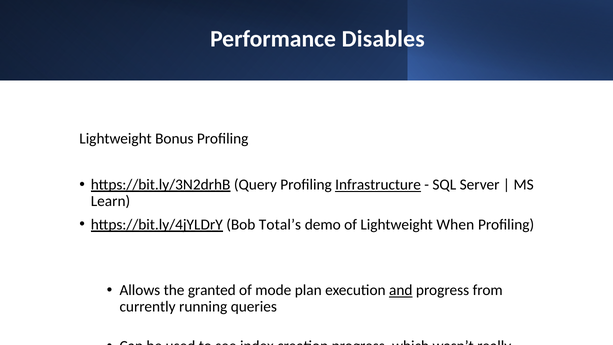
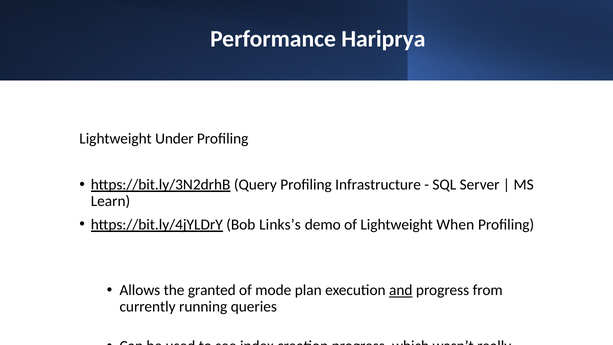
Disables: Disables -> Hariprya (383, 39)
Bonus: Bonus -> Under (174, 139)
Infrastructure underline: present -> none (378, 185)
Total’s: Total’s -> Links’s (280, 224)
